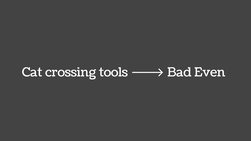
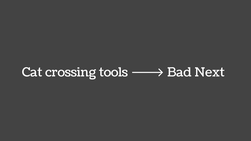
Even: Even -> Next (210, 72)
